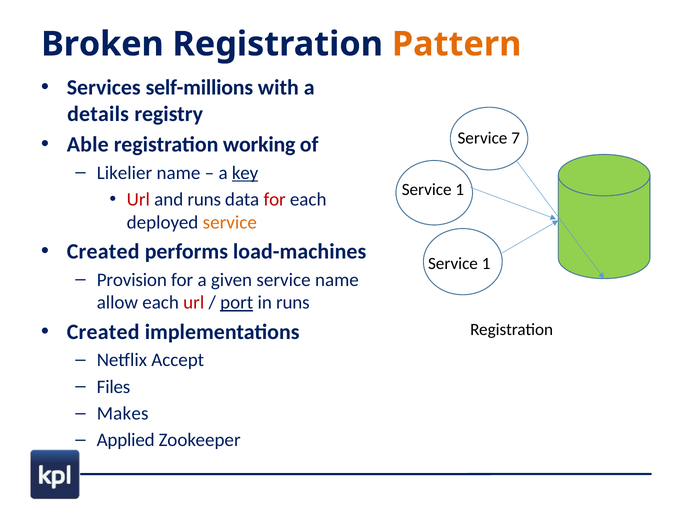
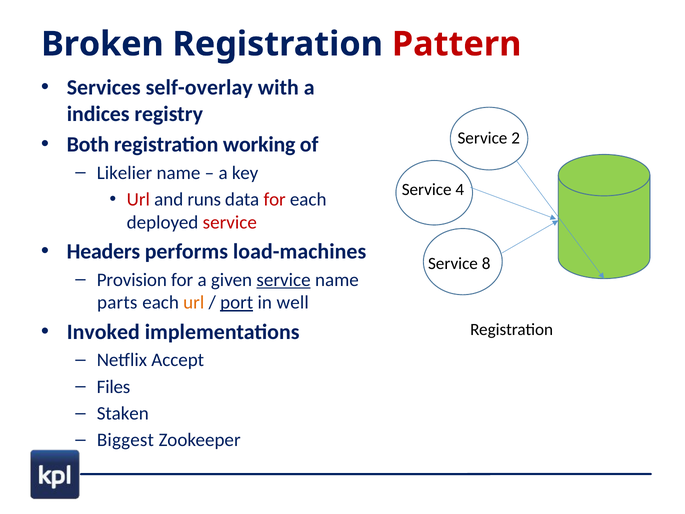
Pattern colour: orange -> red (457, 44)
self-millions: self-millions -> self-overlay (199, 88)
details: details -> indices (98, 114)
7: 7 -> 2 (516, 138)
Able: Able -> Both (88, 145)
key underline: present -> none (245, 173)
1: 1 -> 4 (460, 189)
service colour: orange -> red (230, 222)
Created: Created -> Headers (103, 251)
1: 1 -> 8 (486, 263)
service underline: none -> present (284, 280)
allow: allow -> parts (117, 302)
url colour: red -> orange (194, 302)
in runs: runs -> well (293, 302)
Created: Created -> Invoked (103, 332)
Makes: Makes -> Staken (123, 413)
Applied: Applied -> Biggest (125, 440)
